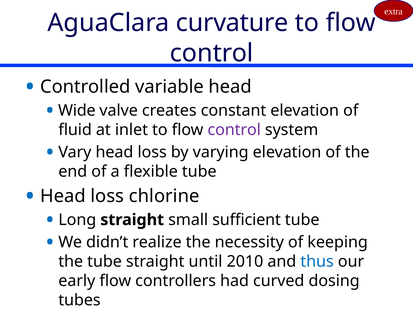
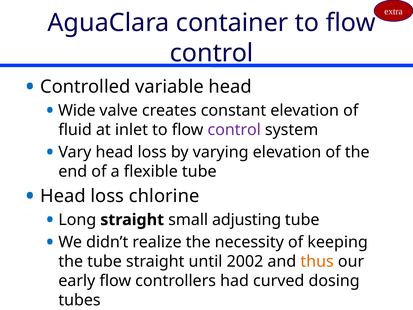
curvature: curvature -> container (232, 23)
sufficient: sufficient -> adjusting (247, 220)
2010: 2010 -> 2002 (245, 261)
thus colour: blue -> orange (317, 261)
